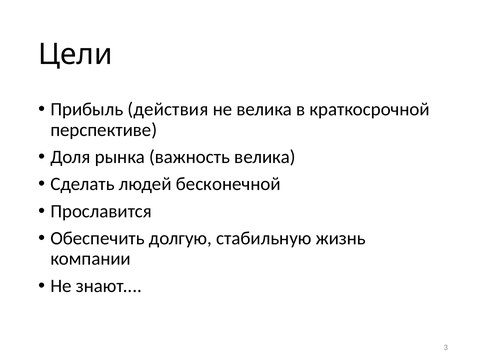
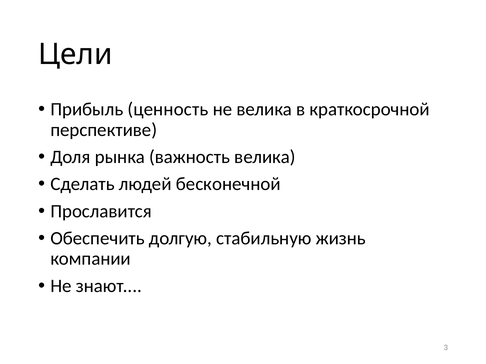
действия: действия -> ценность (168, 110)
